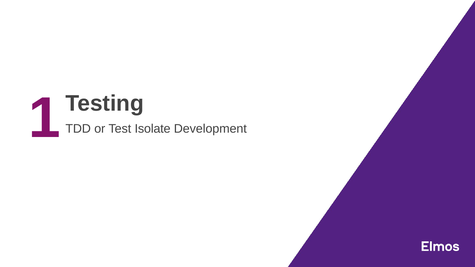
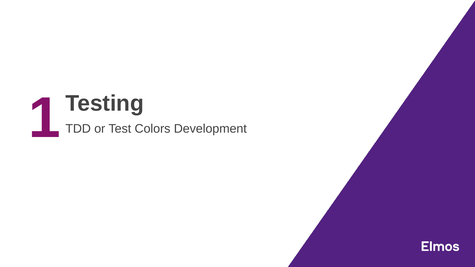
Isolate: Isolate -> Colors (153, 129)
